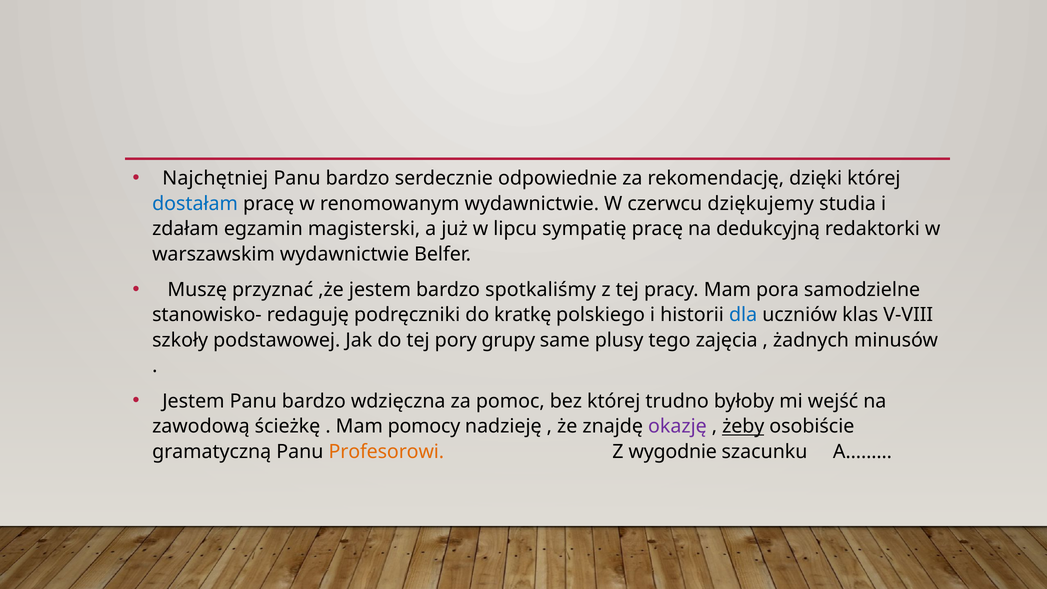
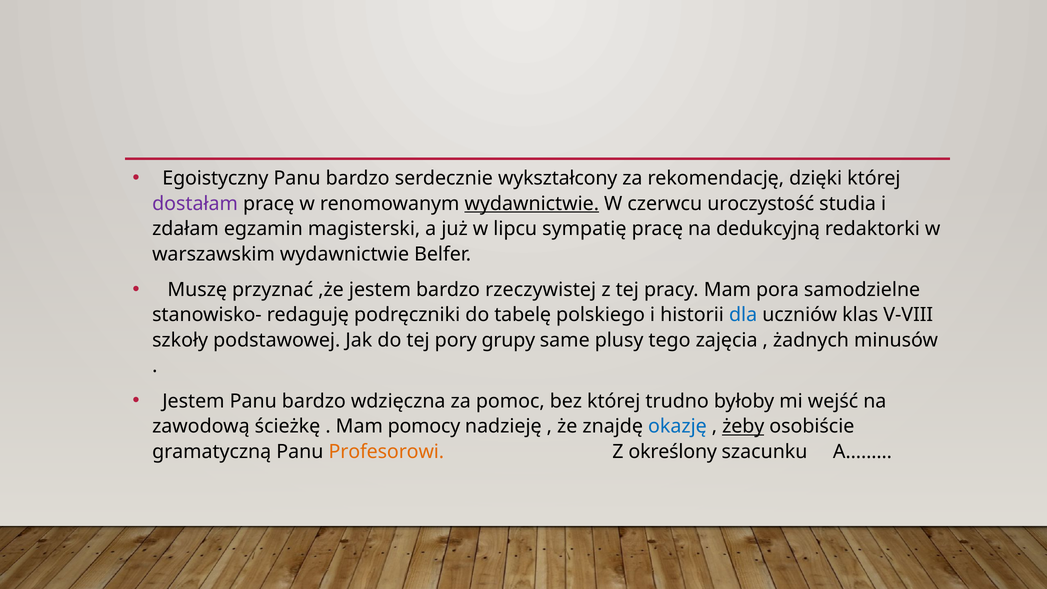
Najchętniej: Najchętniej -> Egoistyczny (215, 178)
odpowiednie: odpowiednie -> wykształcony (558, 178)
dostałam colour: blue -> purple (195, 204)
wydawnictwie underline: none -> present (532, 204)
dziękujemy: dziękujemy -> uroczystość (761, 204)
spotkaliśmy: spotkaliśmy -> rzeczywistej (541, 290)
kratkę: kratkę -> tabelę (523, 315)
okazję colour: purple -> blue (677, 426)
wygodnie: wygodnie -> określony (673, 452)
